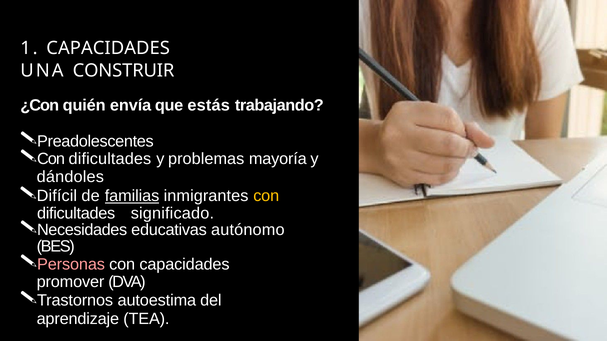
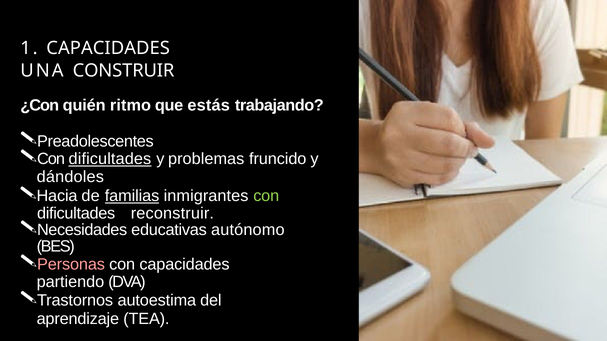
envía: envía -> ritmo (131, 106)
dificultades underline: none -> present (110, 159)
mayoría: mayoría -> fruncido (278, 159)
Difícil: Difícil -> Hacia (57, 196)
con colour: yellow -> light green (266, 196)
significado: significado -> reconstruir (172, 214)
promover: promover -> partiendo (70, 282)
